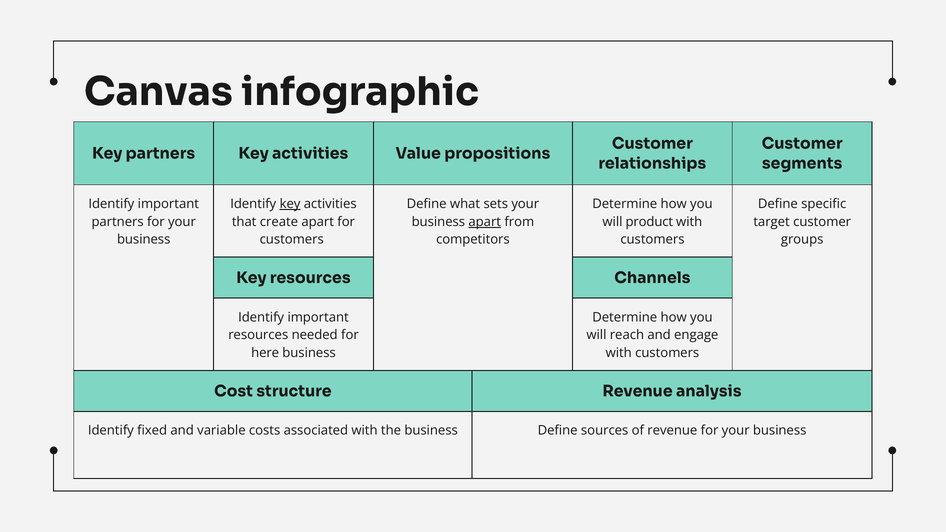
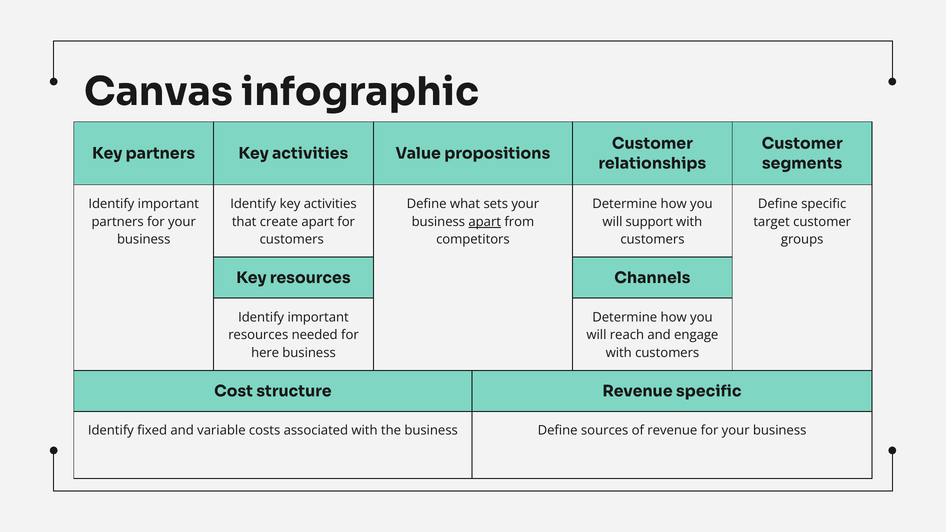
key underline: present -> none (290, 204)
product: product -> support (649, 222)
Revenue analysis: analysis -> specific (709, 391)
